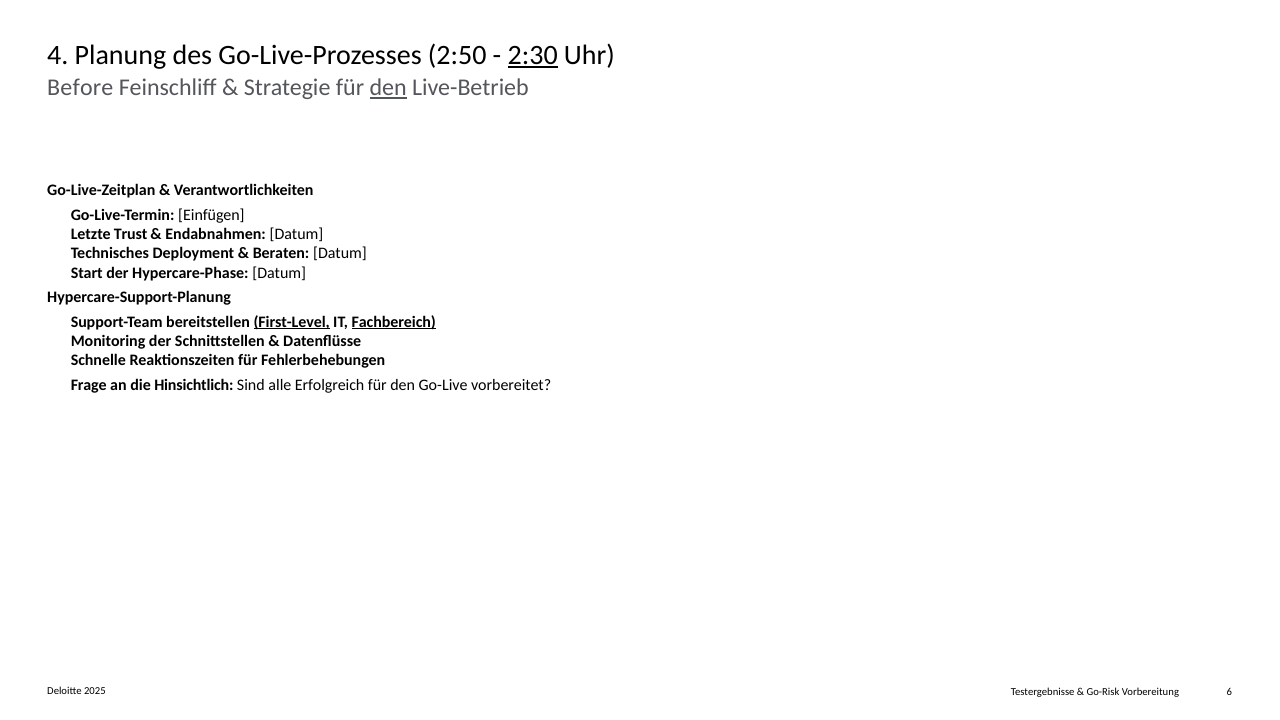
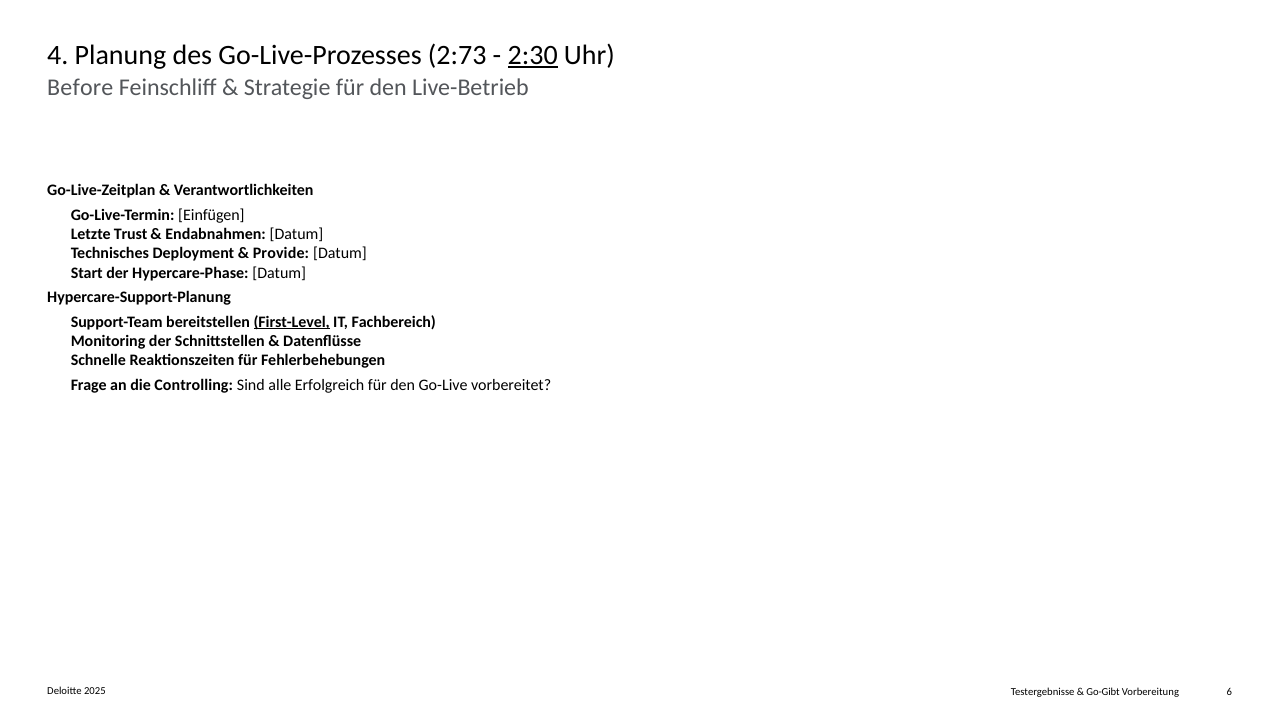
2:50: 2:50 -> 2:73 (457, 55)
den underline: present -> none (388, 88)
Beraten: Beraten -> Provide (281, 254)
Fachbereich underline: present -> none (394, 322)
Hinsichtlich: Hinsichtlich -> Controlling (194, 385)
Go-Risk: Go-Risk -> Go-Gibt (1103, 692)
